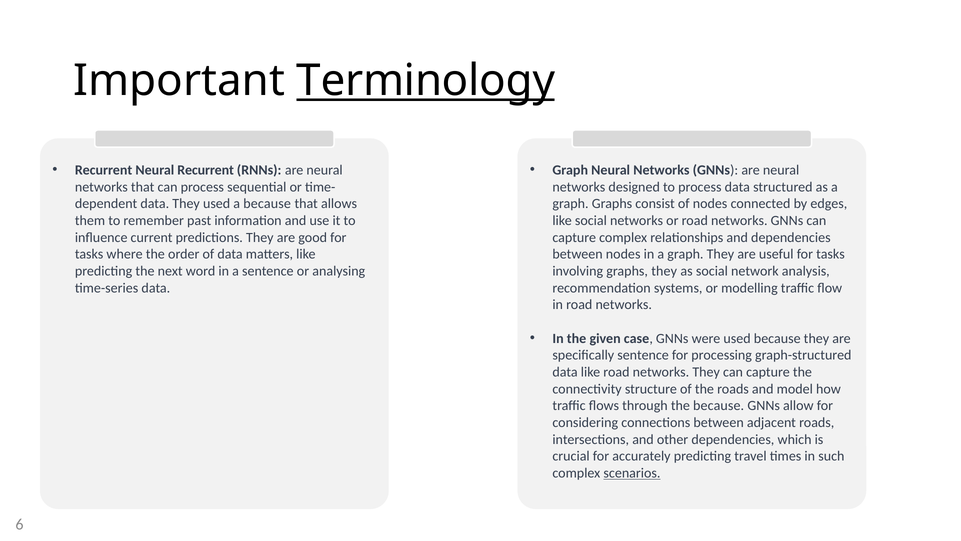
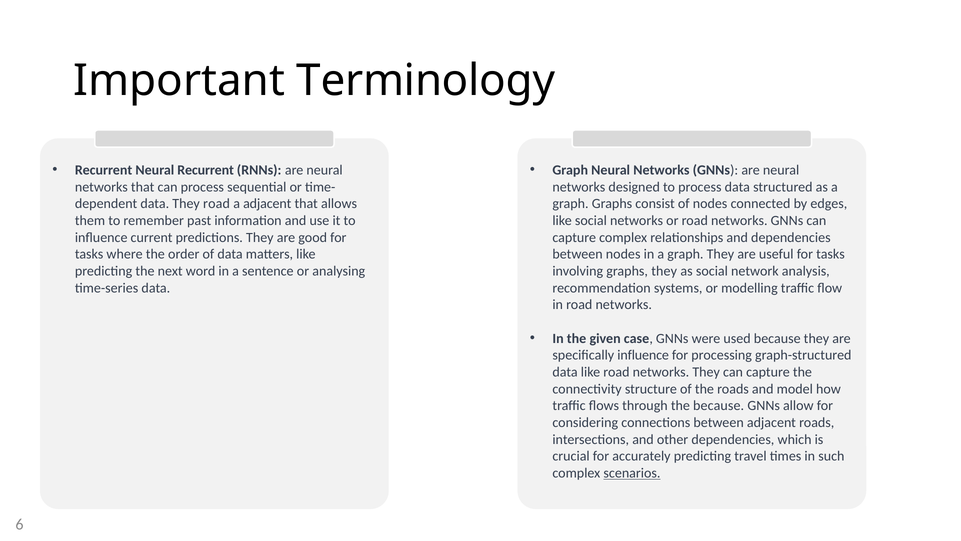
Terminology underline: present -> none (426, 81)
They used: used -> road (217, 204)
a because: because -> adjacent (267, 204)
specifically sentence: sentence -> influence (643, 355)
